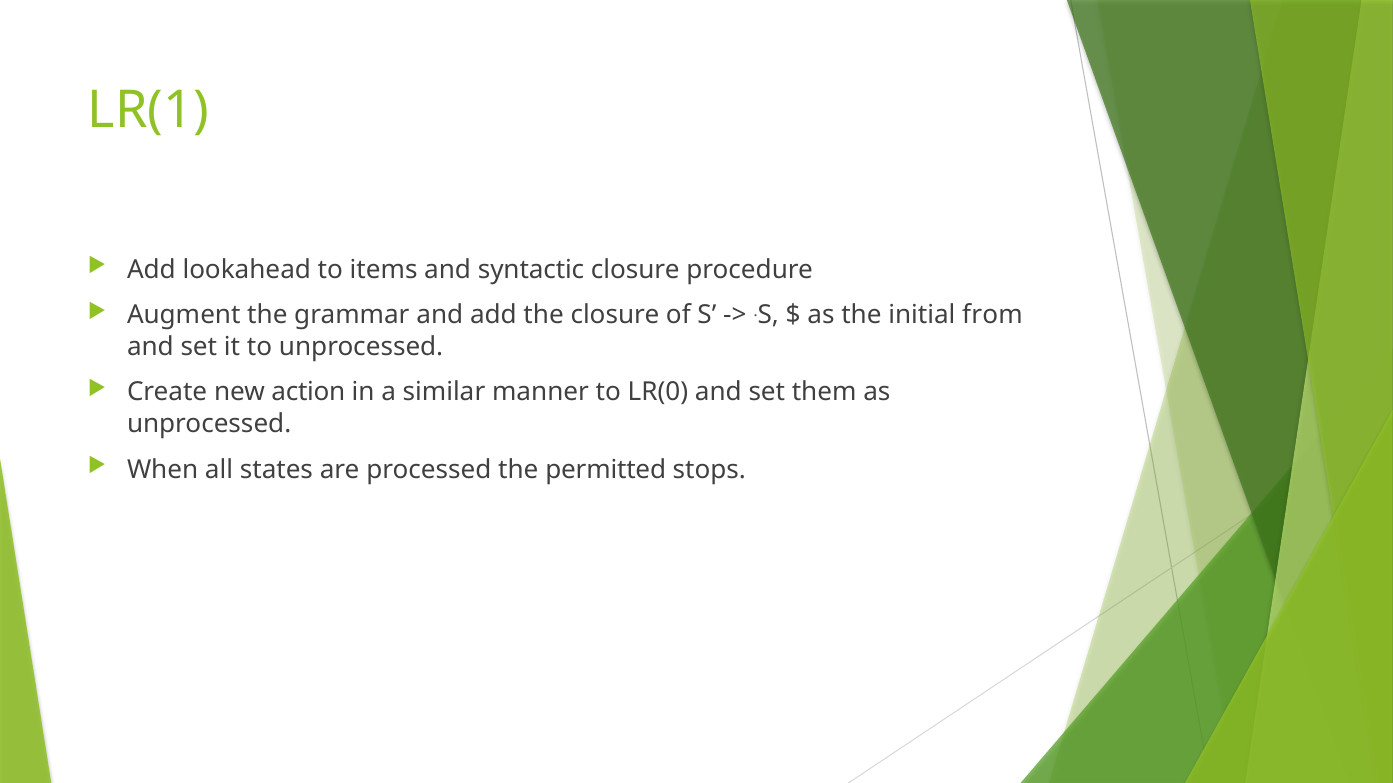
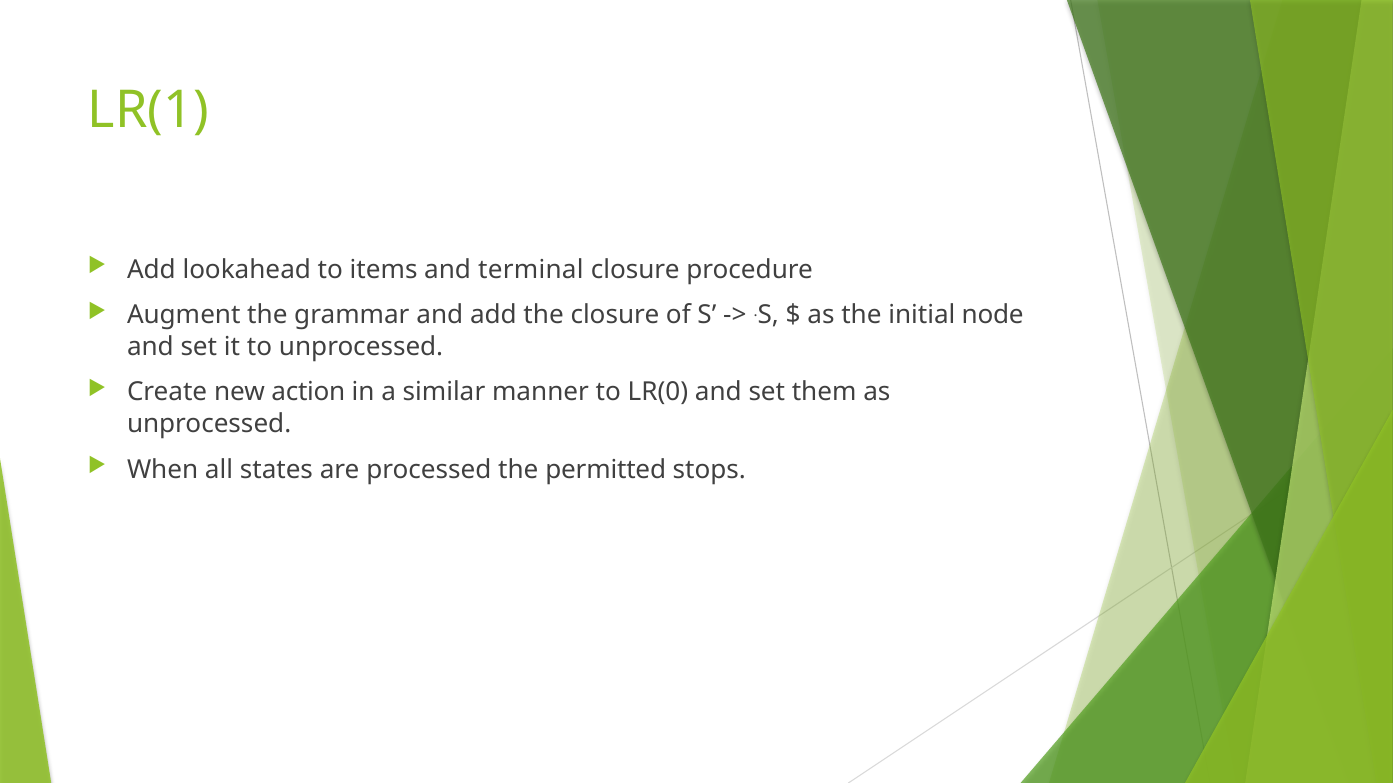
syntactic: syntactic -> terminal (531, 270)
from: from -> node (993, 315)
